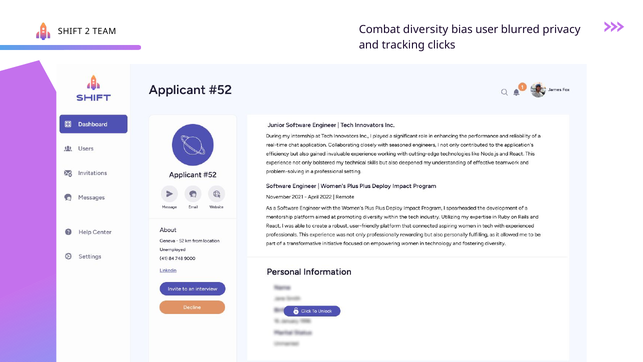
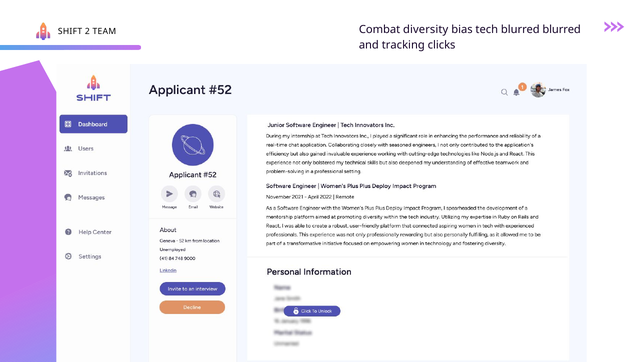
user: user -> tech (487, 30)
blurred privacy: privacy -> blurred (562, 30)
